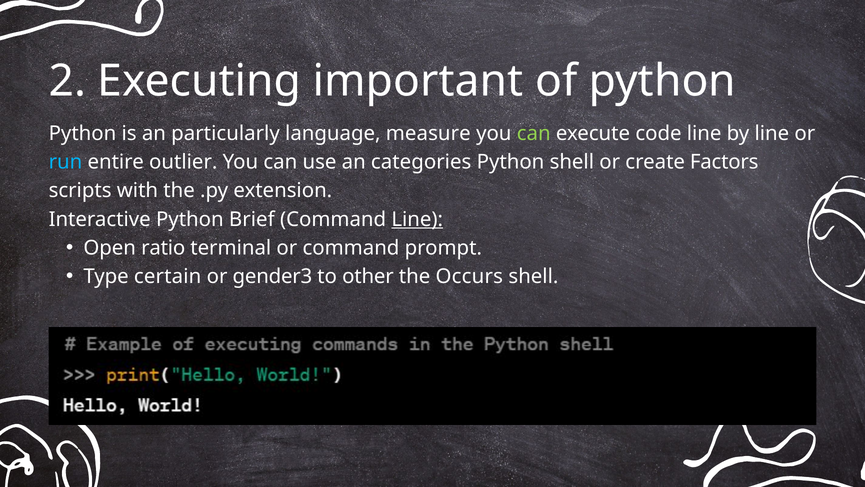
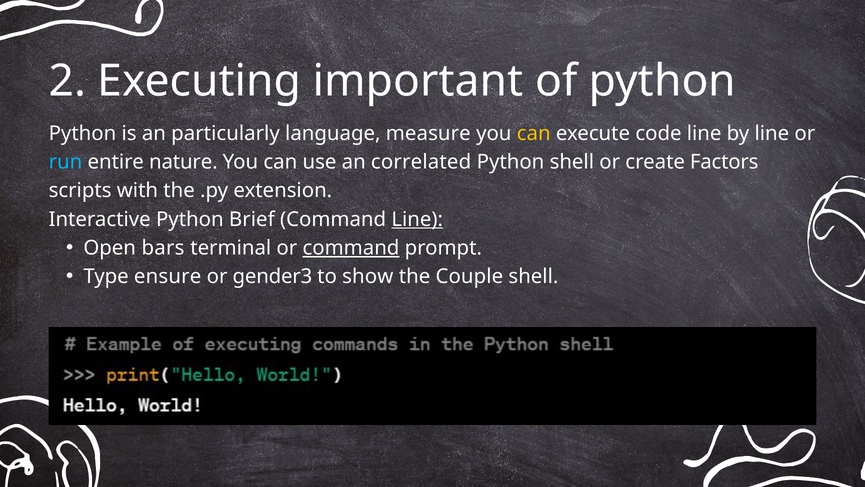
can colour: light green -> yellow (534, 133)
outlier: outlier -> nature (183, 162)
categories: categories -> correlated (421, 162)
ratio: ratio -> bars (163, 248)
command underline: none -> present (351, 248)
certain: certain -> ensure (168, 276)
other: other -> show (368, 276)
Occurs: Occurs -> Couple (469, 276)
